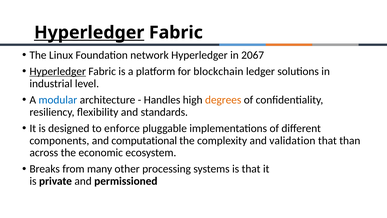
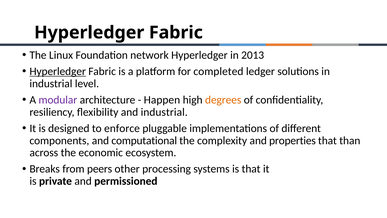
Hyperledger underline: present -> none (89, 33)
2067: 2067 -> 2013 (253, 55)
blockchain: blockchain -> completed (218, 71)
modular colour: blue -> purple (58, 100)
Handles: Handles -> Happen (162, 100)
and standards: standards -> industrial (164, 112)
validation: validation -> properties (292, 140)
many: many -> peers (100, 169)
